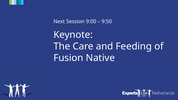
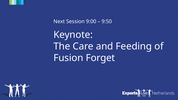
Native: Native -> Forget (100, 58)
